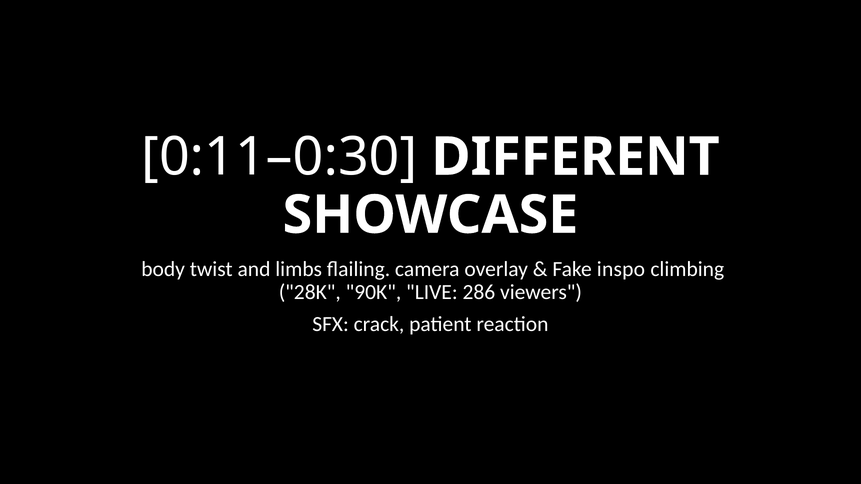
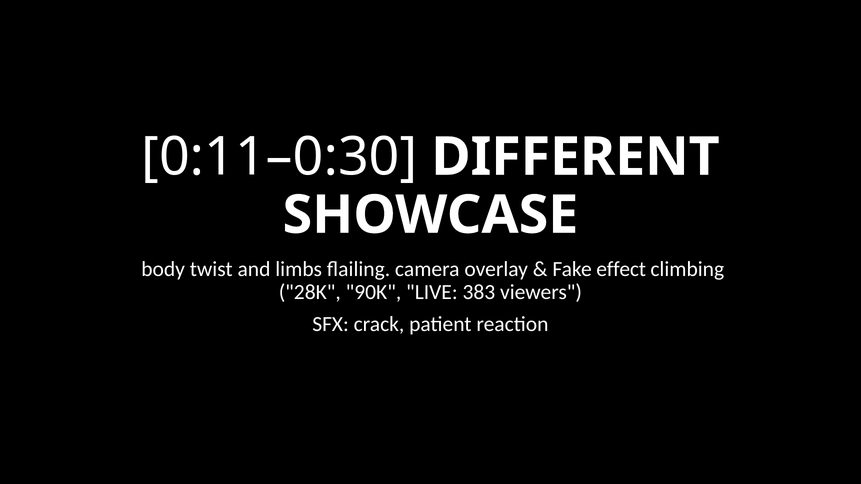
inspo: inspo -> effect (621, 269)
286: 286 -> 383 (479, 292)
